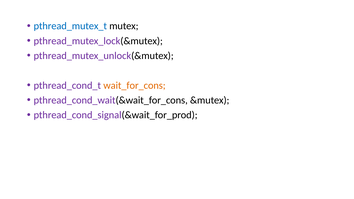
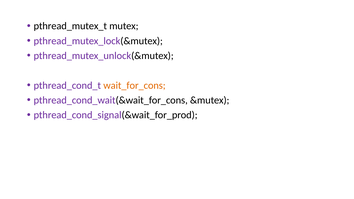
pthread_mutex_t colour: blue -> black (70, 26)
